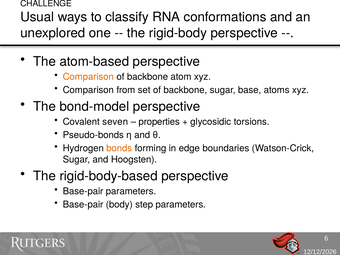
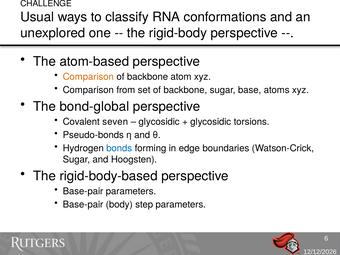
bond-model: bond-model -> bond-global (94, 107)
properties: properties -> glycosidic (159, 122)
bonds colour: orange -> blue (119, 148)
